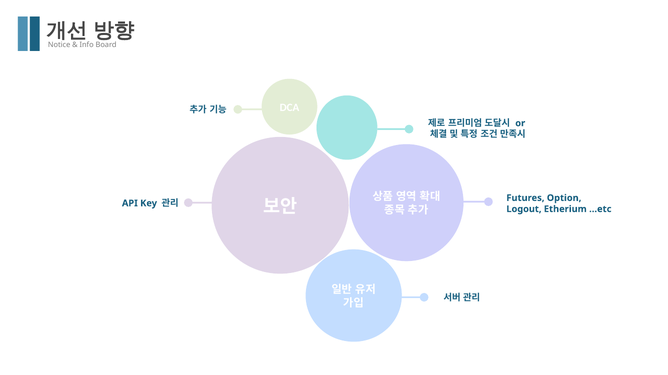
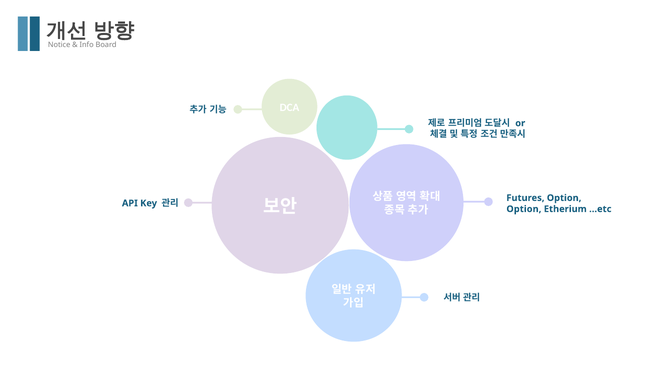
Logout: Logout -> Option (524, 209)
